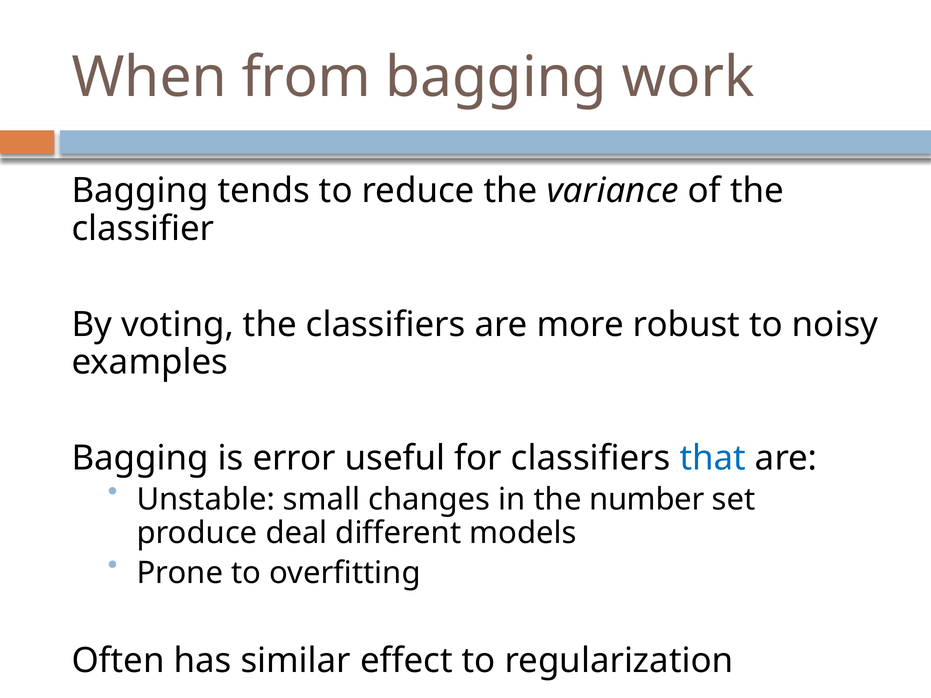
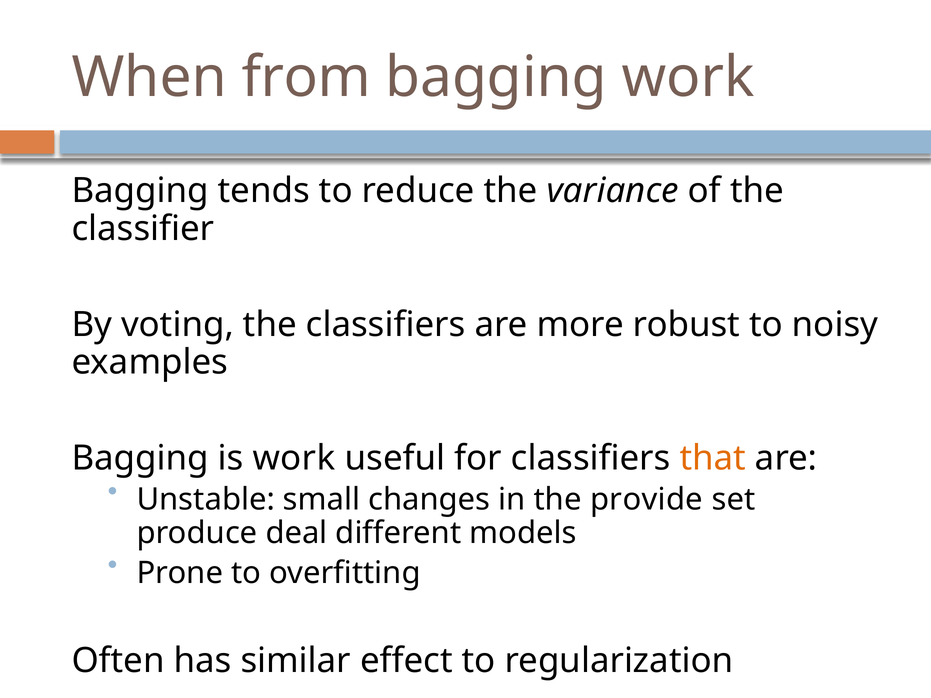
is error: error -> work (294, 458)
that colour: blue -> orange (713, 458)
number: number -> provide (647, 500)
